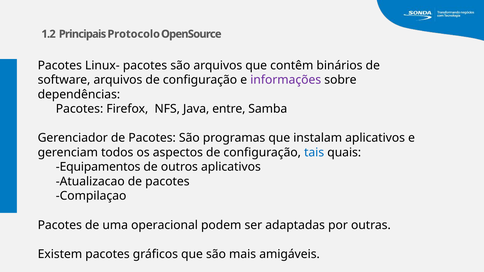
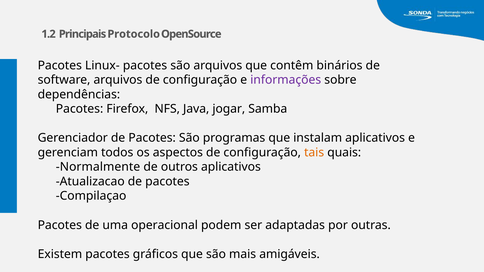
entre: entre -> jogar (229, 109)
tais colour: blue -> orange (314, 153)
Equipamentos: Equipamentos -> Normalmente (98, 167)
